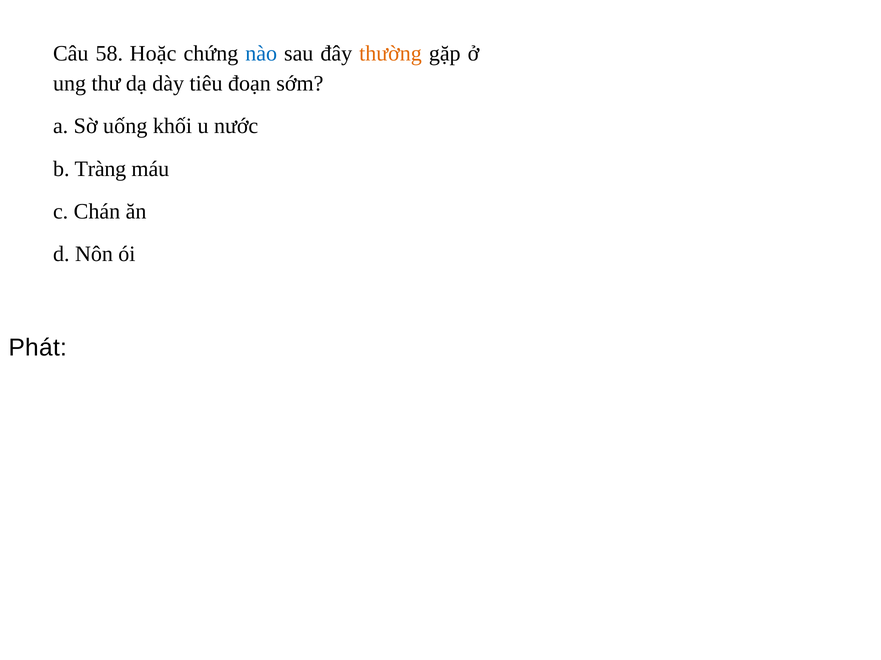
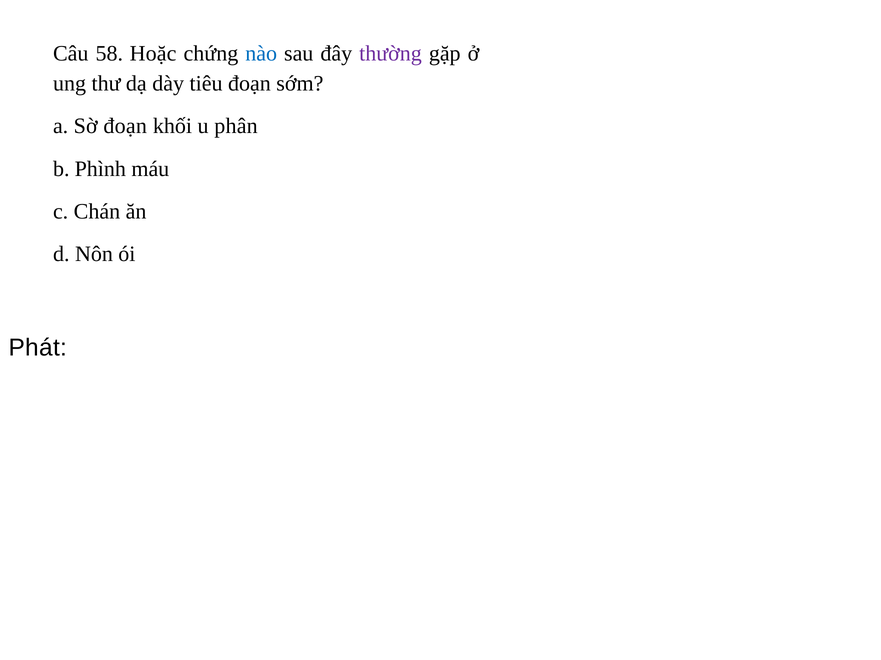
thường colour: orange -> purple (391, 53)
Sờ uống: uống -> đoạn (125, 126)
nước: nước -> phân (236, 126)
Tràng: Tràng -> Phình (100, 169)
